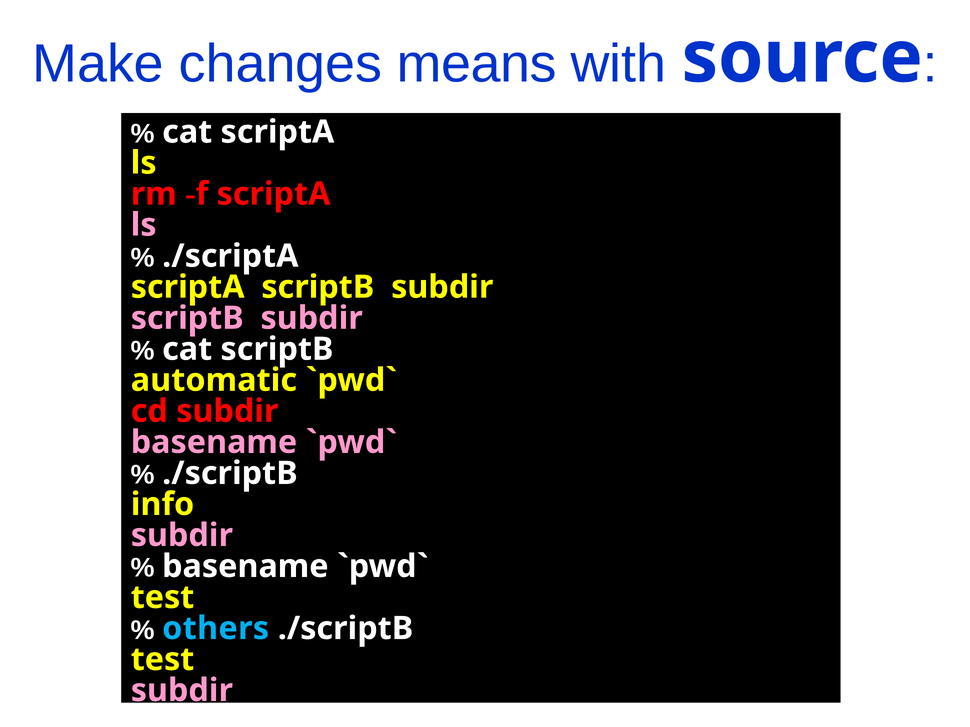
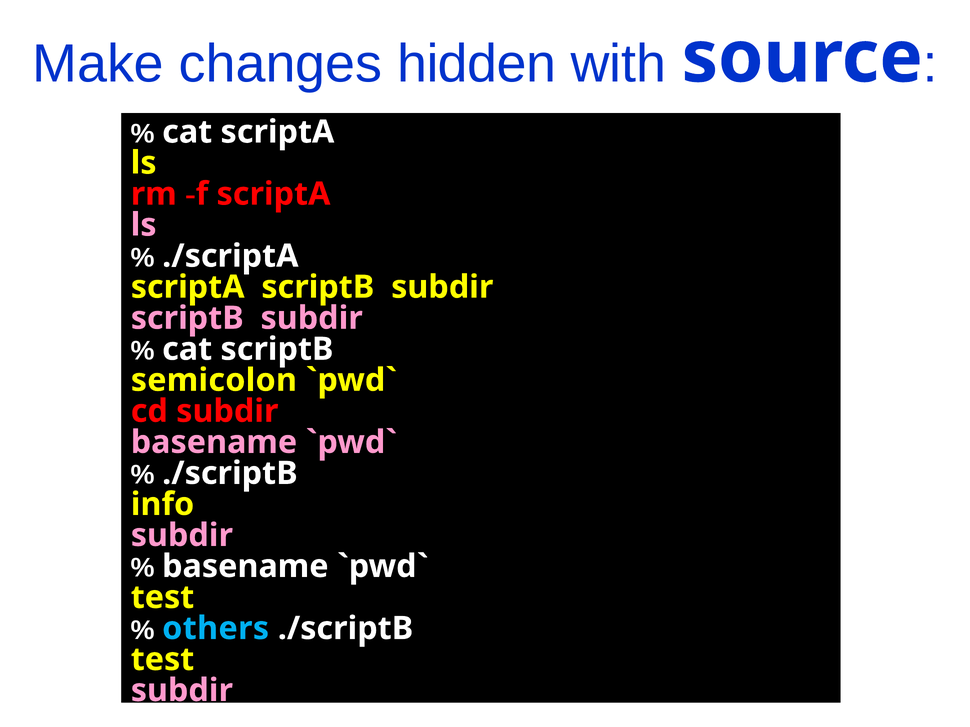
means: means -> hidden (477, 64)
automatic: automatic -> semicolon (214, 380)
